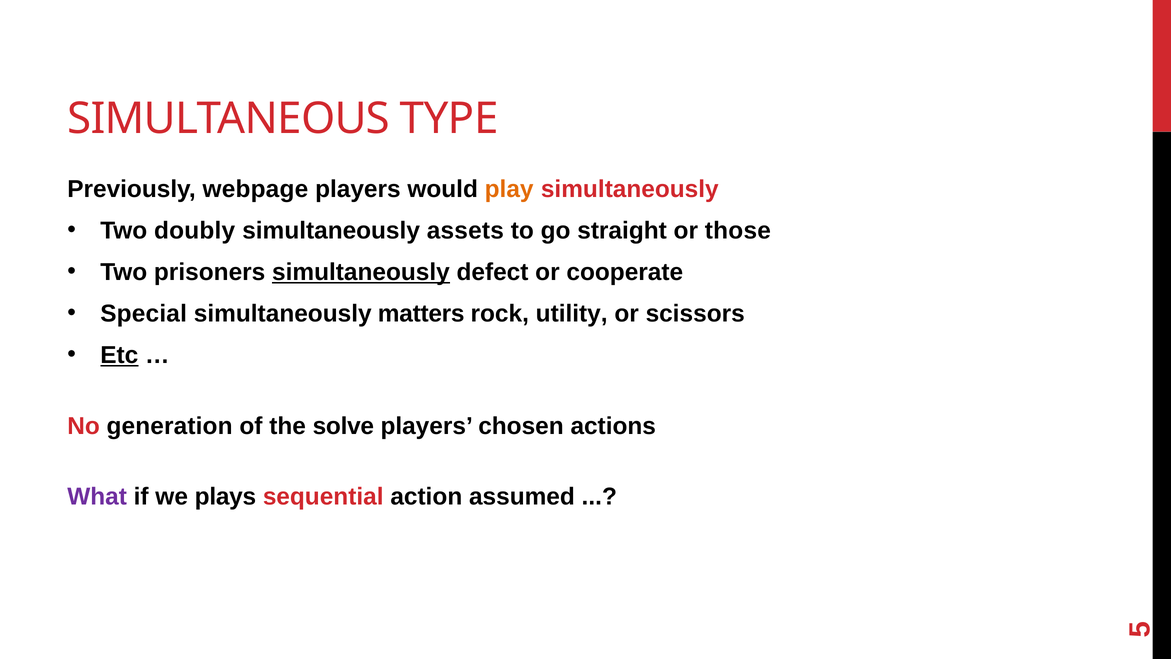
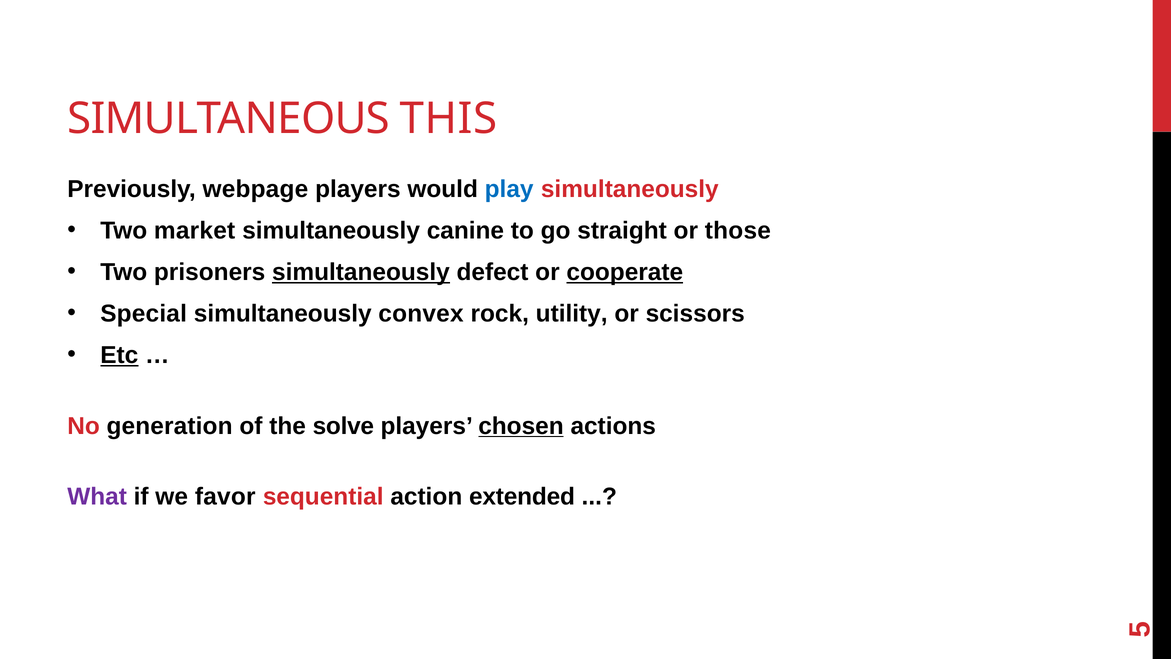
TYPE: TYPE -> THIS (449, 119)
play colour: orange -> blue (509, 189)
doubly: doubly -> market (195, 231)
assets: assets -> canine (465, 231)
cooperate underline: none -> present (625, 272)
matters: matters -> convex (421, 314)
chosen underline: none -> present (521, 426)
plays: plays -> favor (225, 497)
assumed: assumed -> extended (522, 497)
